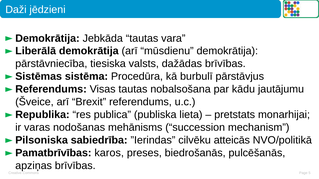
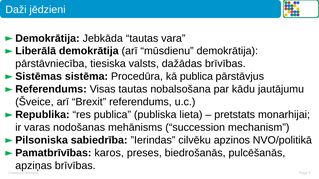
kā burbulī: burbulī -> publica (196, 77)
atteicās: atteicās -> apzinos (232, 140)
